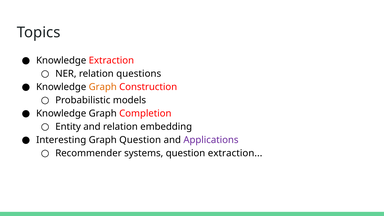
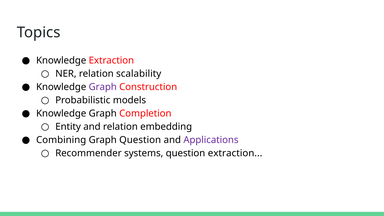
questions: questions -> scalability (139, 74)
Graph colour: orange -> purple (103, 87)
Interesting: Interesting -> Combining (61, 140)
